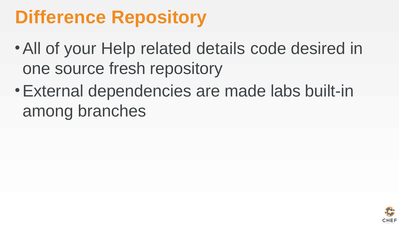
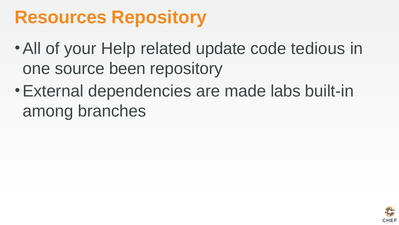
Difference: Difference -> Resources (61, 17)
details: details -> update (221, 49)
desired: desired -> tedious (318, 49)
fresh: fresh -> been (127, 68)
